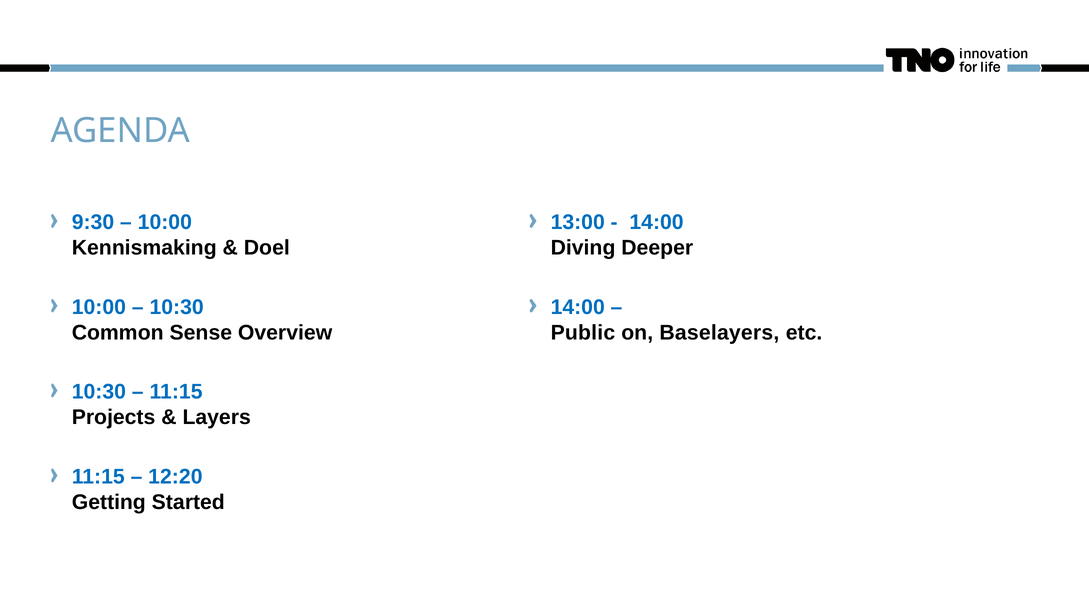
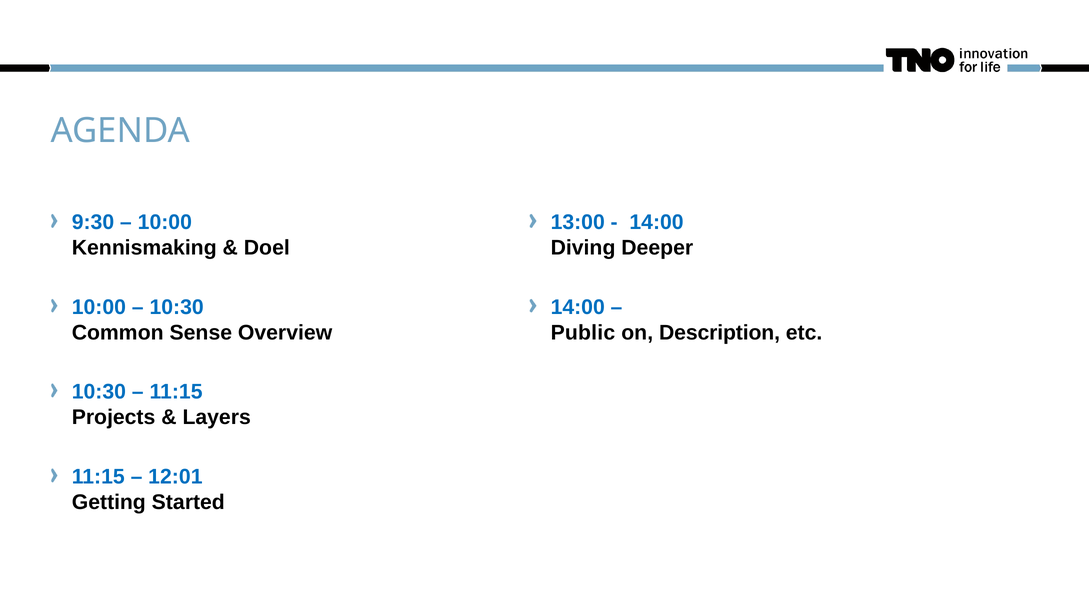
Baselayers: Baselayers -> Description (720, 332)
12:20: 12:20 -> 12:01 (175, 476)
